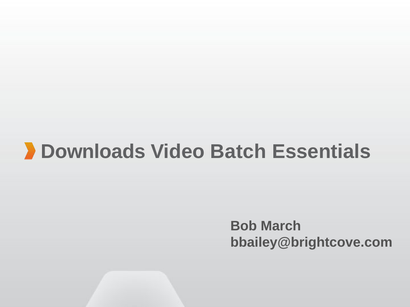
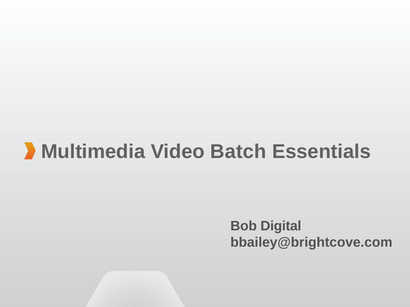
Downloads: Downloads -> Multimedia (93, 152)
March: March -> Digital (281, 226)
